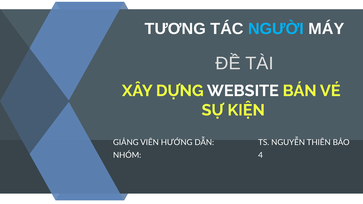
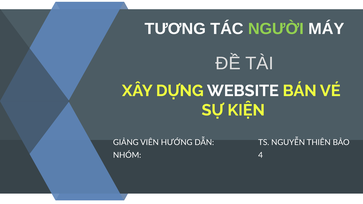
NGƯỜI colour: light blue -> light green (276, 29)
